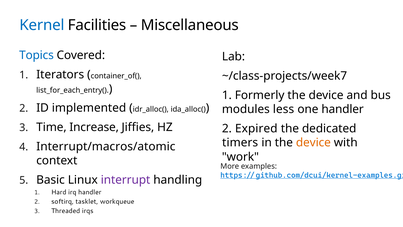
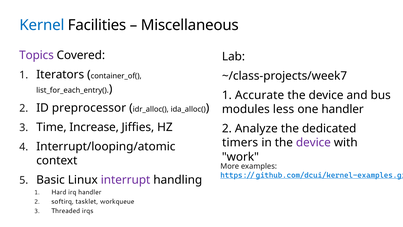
Topics colour: blue -> purple (37, 55)
Formerly: Formerly -> Accurate (260, 95)
implemented: implemented -> preprocessor (89, 108)
Expired: Expired -> Analyze (256, 128)
device colour: orange -> purple (313, 143)
Interrupt/macros/atomic: Interrupt/macros/atomic -> Interrupt/looping/atomic (106, 146)
